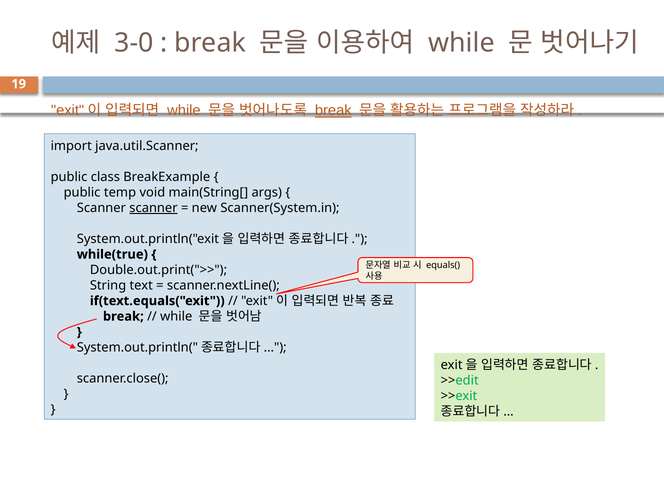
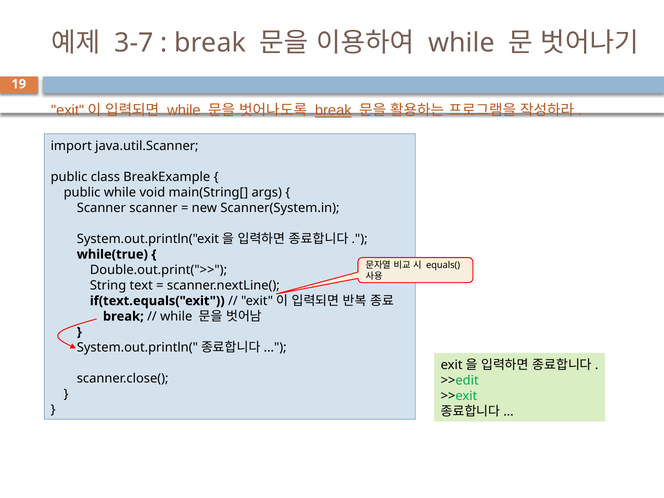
3-0: 3-0 -> 3-7 (134, 43)
public temp: temp -> while (120, 192)
scanner underline: present -> none (153, 208)
